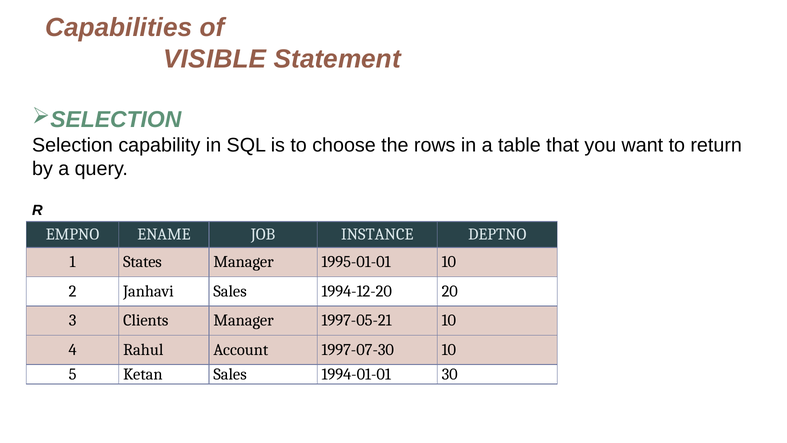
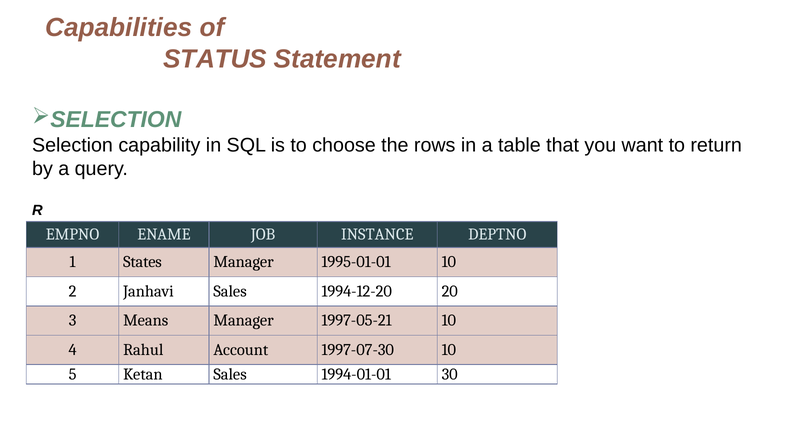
VISIBLE: VISIBLE -> STATUS (215, 59)
Clients: Clients -> Means (146, 320)
